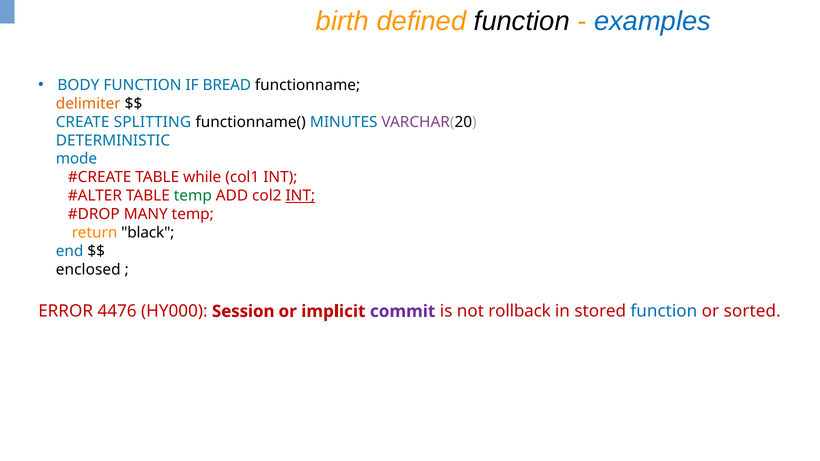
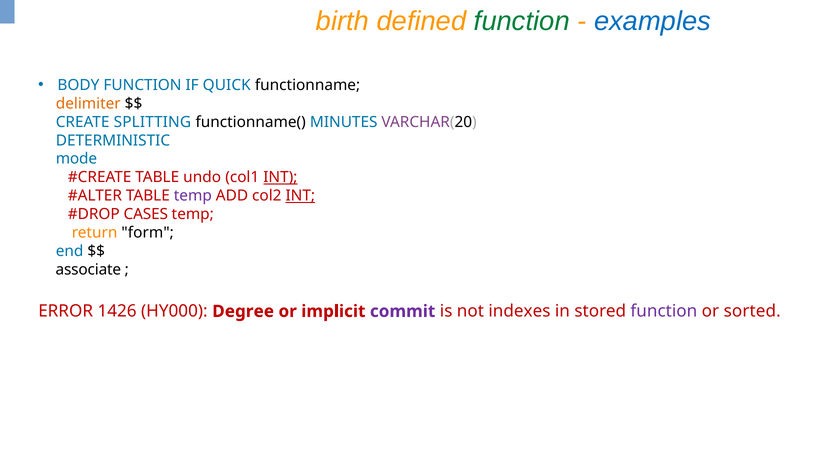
function colour: black -> green (522, 21)
BREAD: BREAD -> QUICK (227, 85)
while: while -> undo (202, 177)
INT underline: none -> present (280, 177)
temp colour: green -> purple (193, 196)
MANY: MANY -> CASES (146, 214)
black: black -> form (148, 233)
enclosed: enclosed -> associate (88, 270)
4476: 4476 -> 1426 (117, 311)
Session: Session -> Degree (243, 311)
rollback: rollback -> indexes (519, 311)
function colour: blue -> purple (664, 311)
